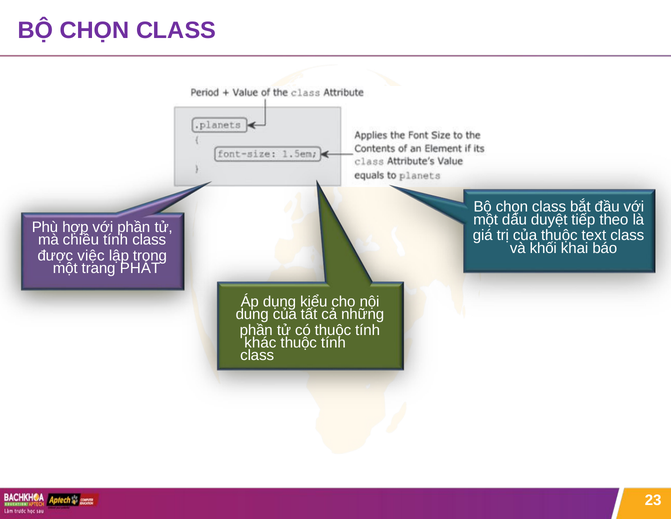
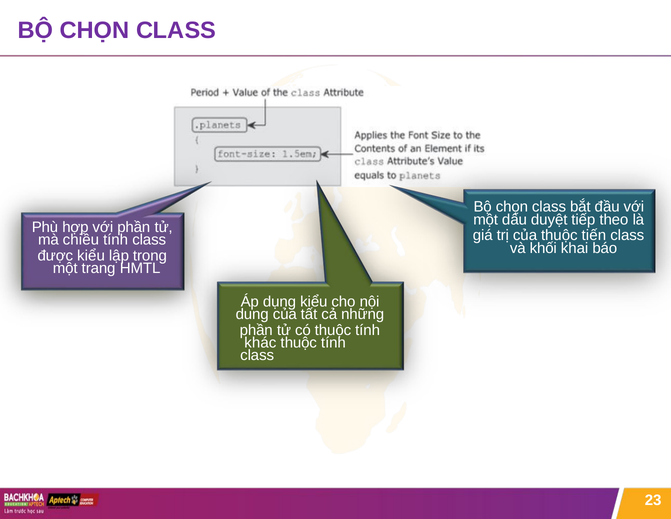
text: text -> tiến (594, 235)
được việc: việc -> kiểu (91, 255)
PHÁT: PHÁT -> HMTL (140, 268)
